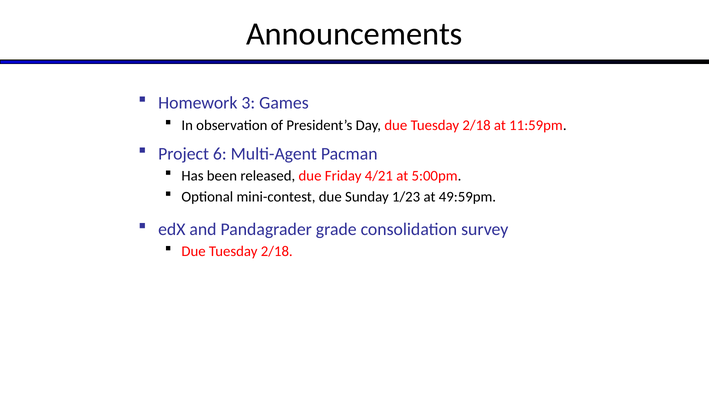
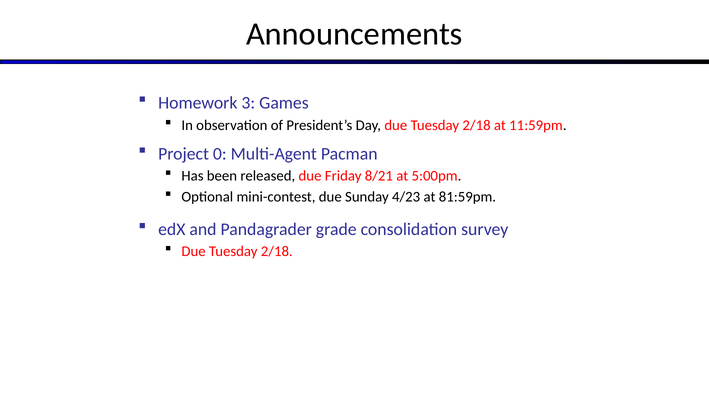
6: 6 -> 0 (220, 154)
4/21: 4/21 -> 8/21 (379, 176)
1/23: 1/23 -> 4/23 (406, 197)
49:59pm: 49:59pm -> 81:59pm (467, 197)
